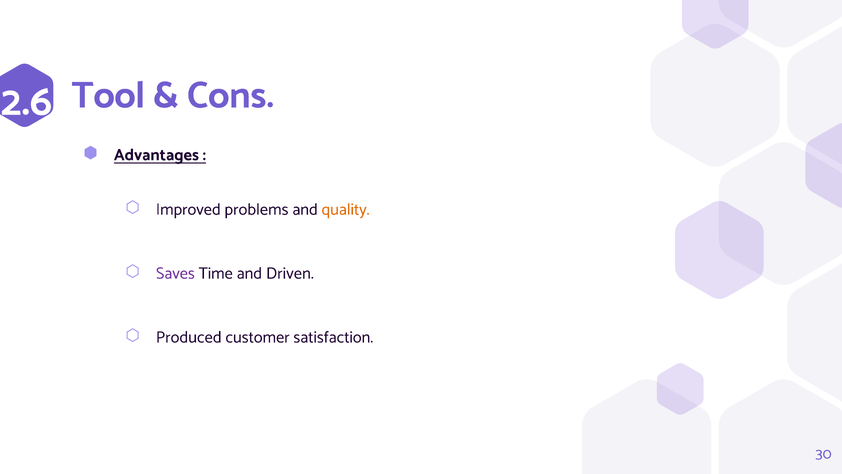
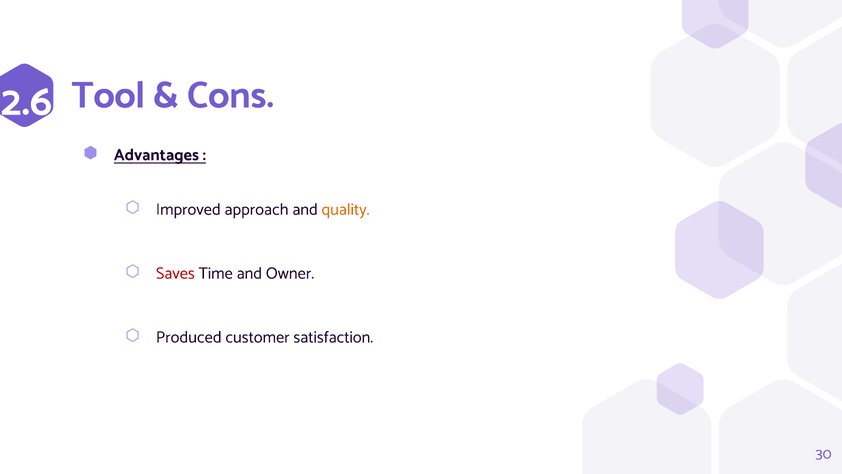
problems: problems -> approach (256, 209)
Saves colour: purple -> red (175, 273)
Driven: Driven -> Owner (290, 273)
